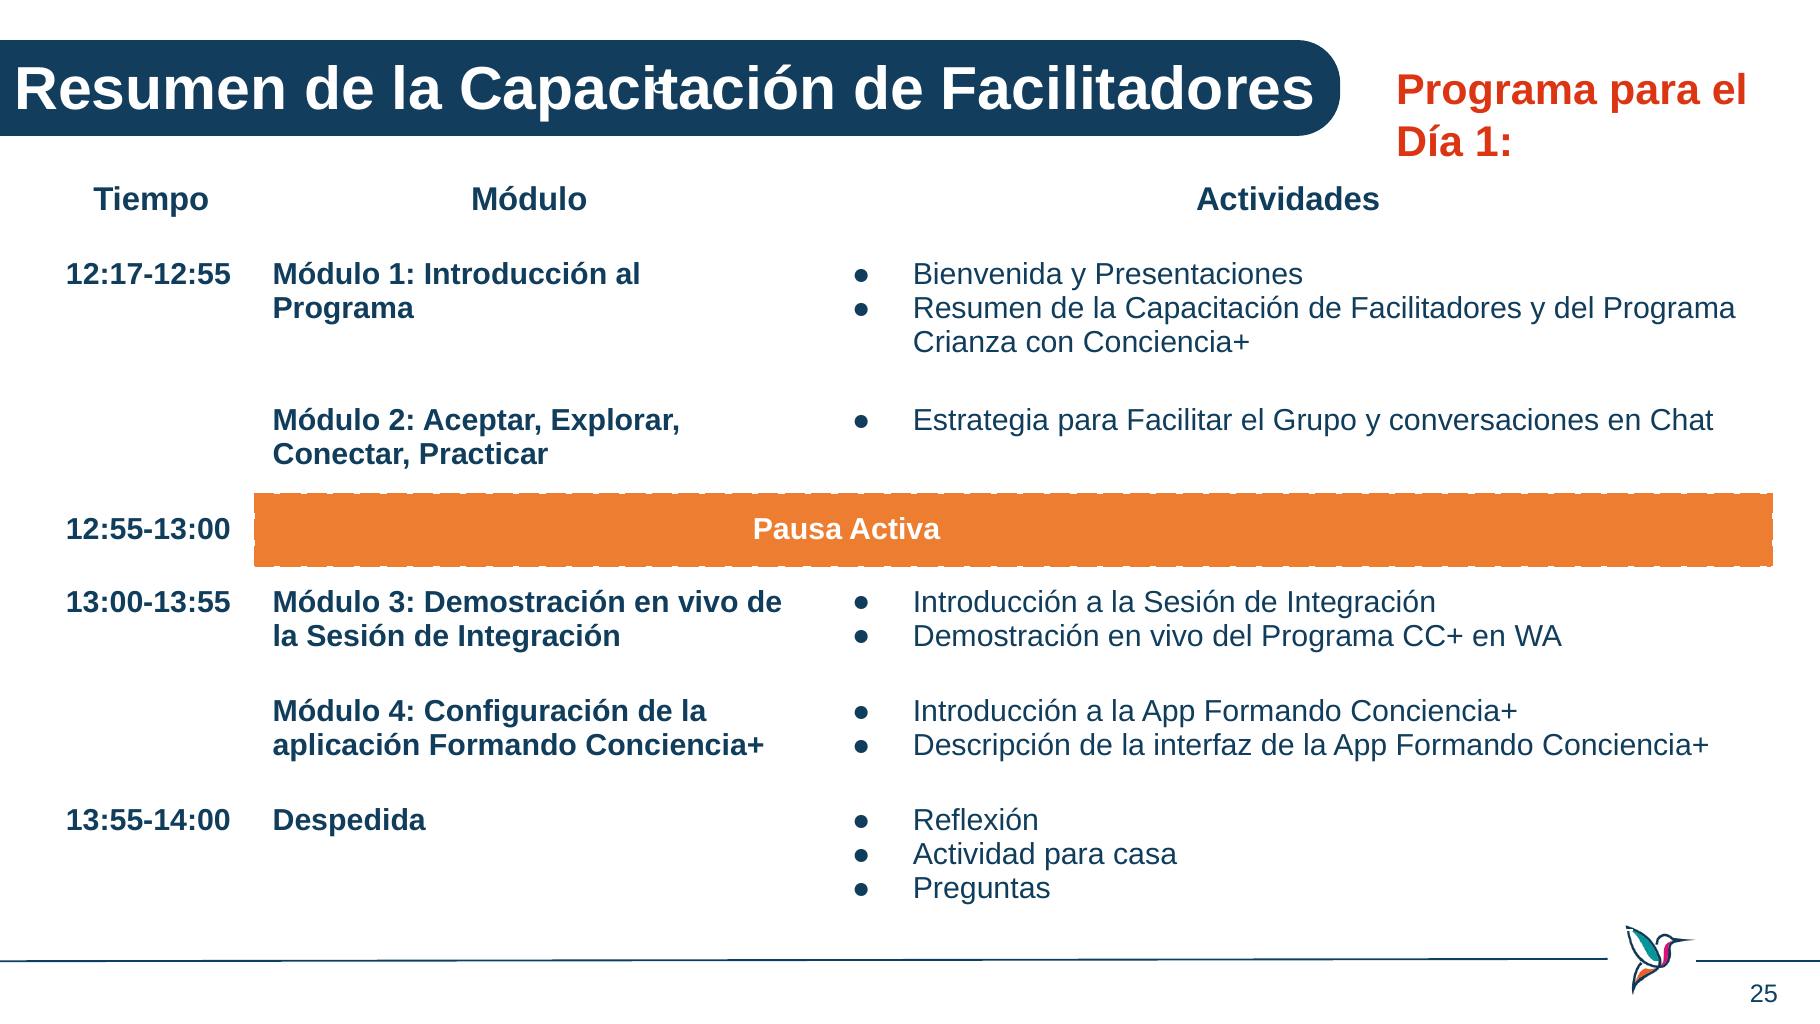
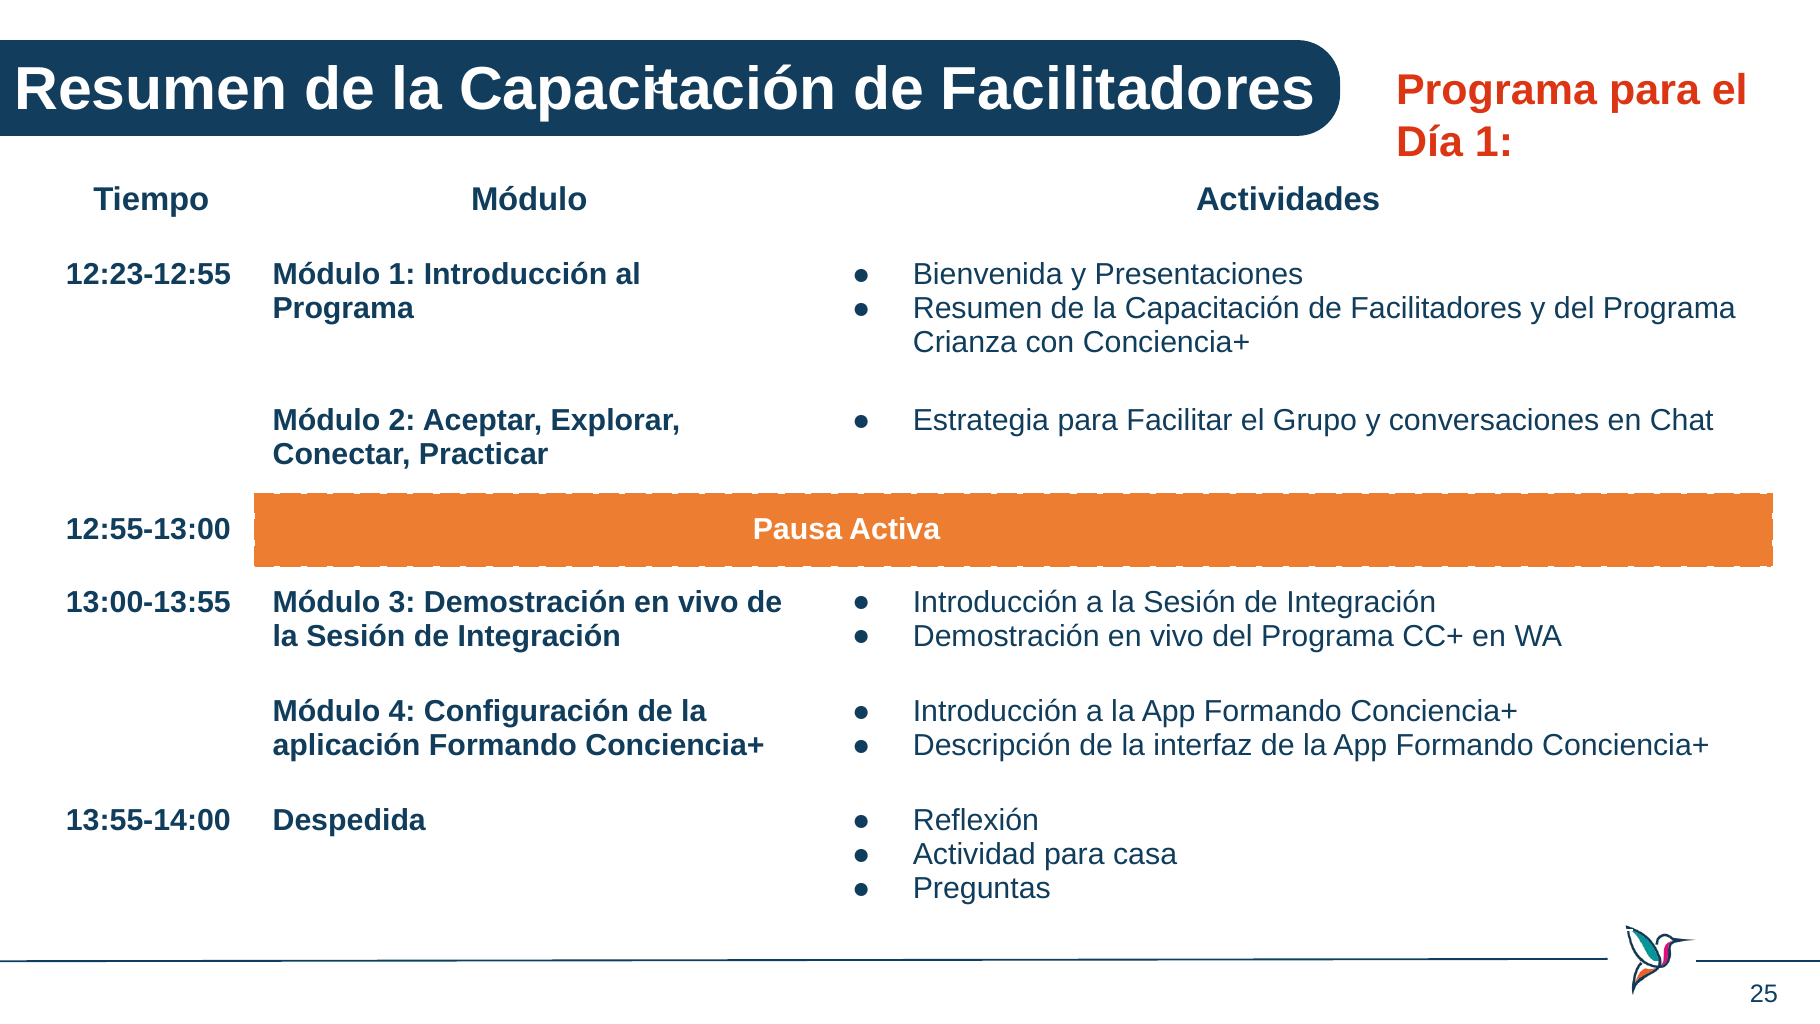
12:17-12:55: 12:17-12:55 -> 12:23-12:55 (148, 275)
